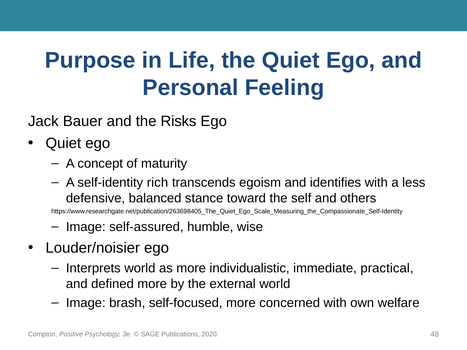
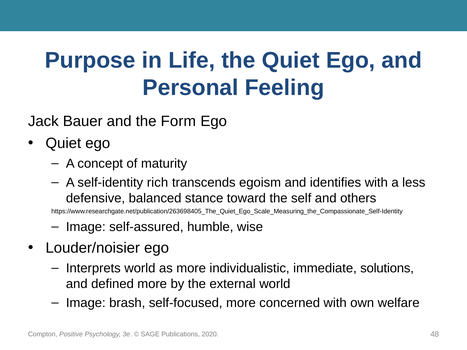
Risks: Risks -> Form (178, 121)
practical: practical -> solutions (387, 268)
